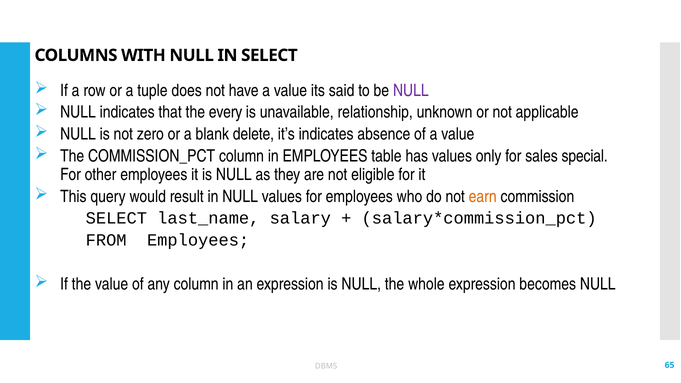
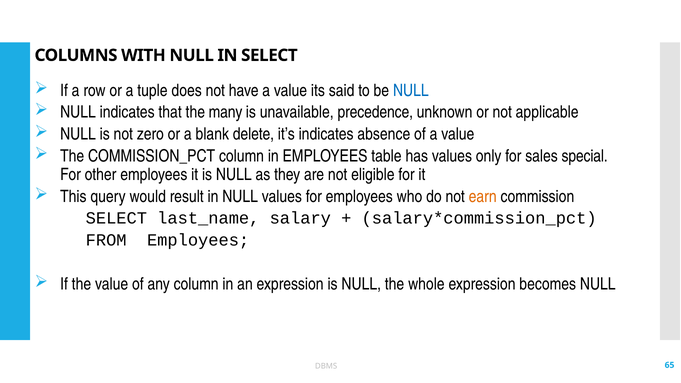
NULL colour: purple -> blue (411, 90)
every: every -> many (226, 112)
relationship: relationship -> precedence (375, 112)
